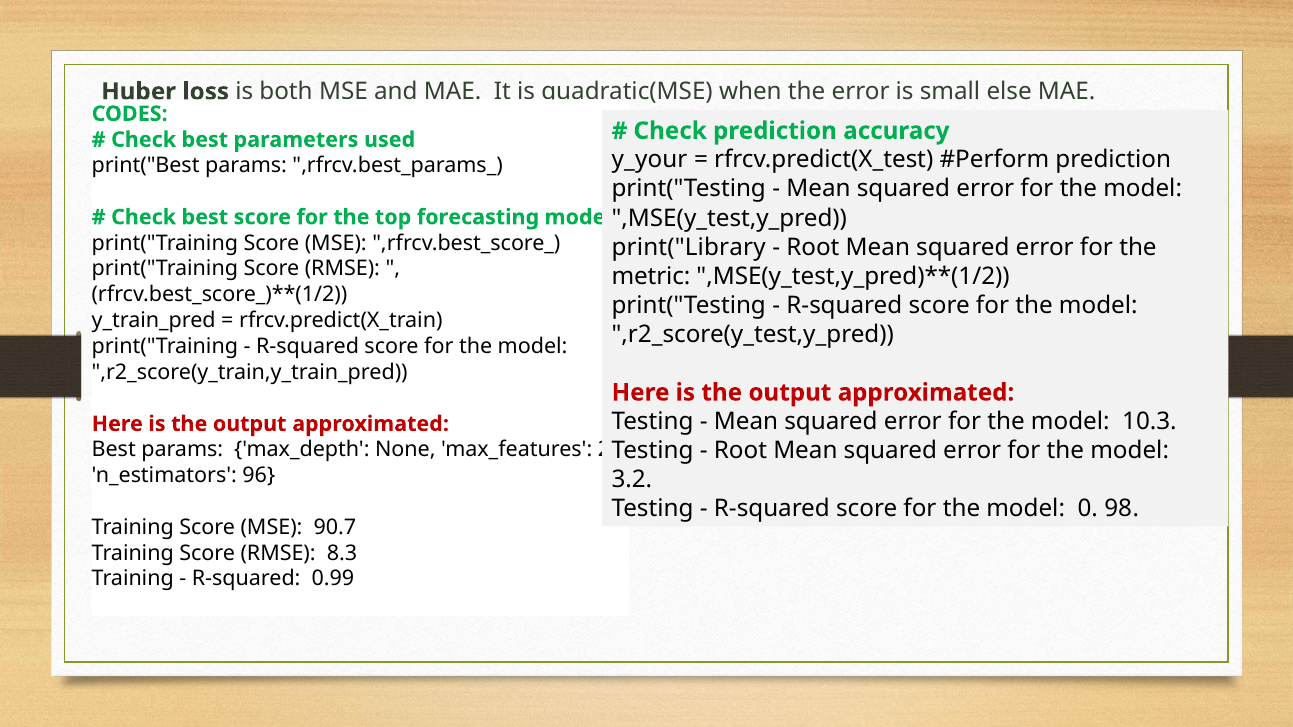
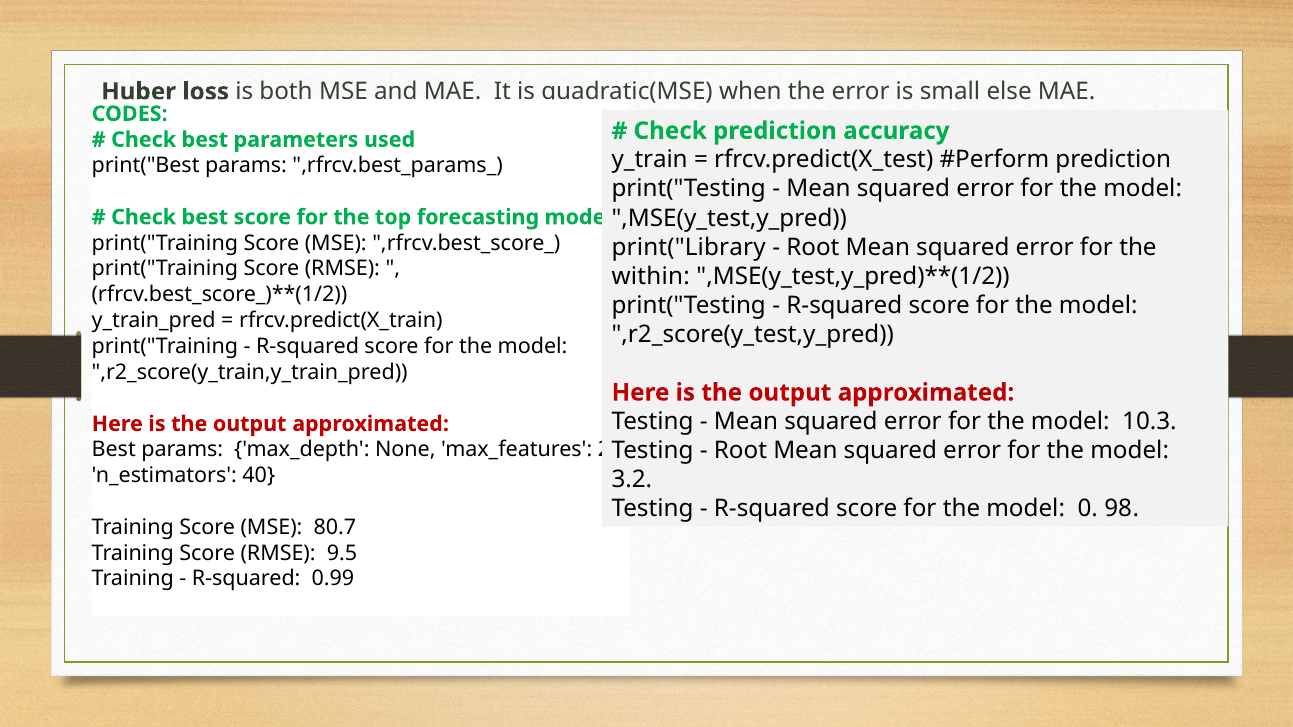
y_your: y_your -> y_train (650, 160)
metric: metric -> within (651, 276)
96: 96 -> 40 (259, 476)
90.7: 90.7 -> 80.7 (335, 527)
8.3: 8.3 -> 9.5 (342, 553)
